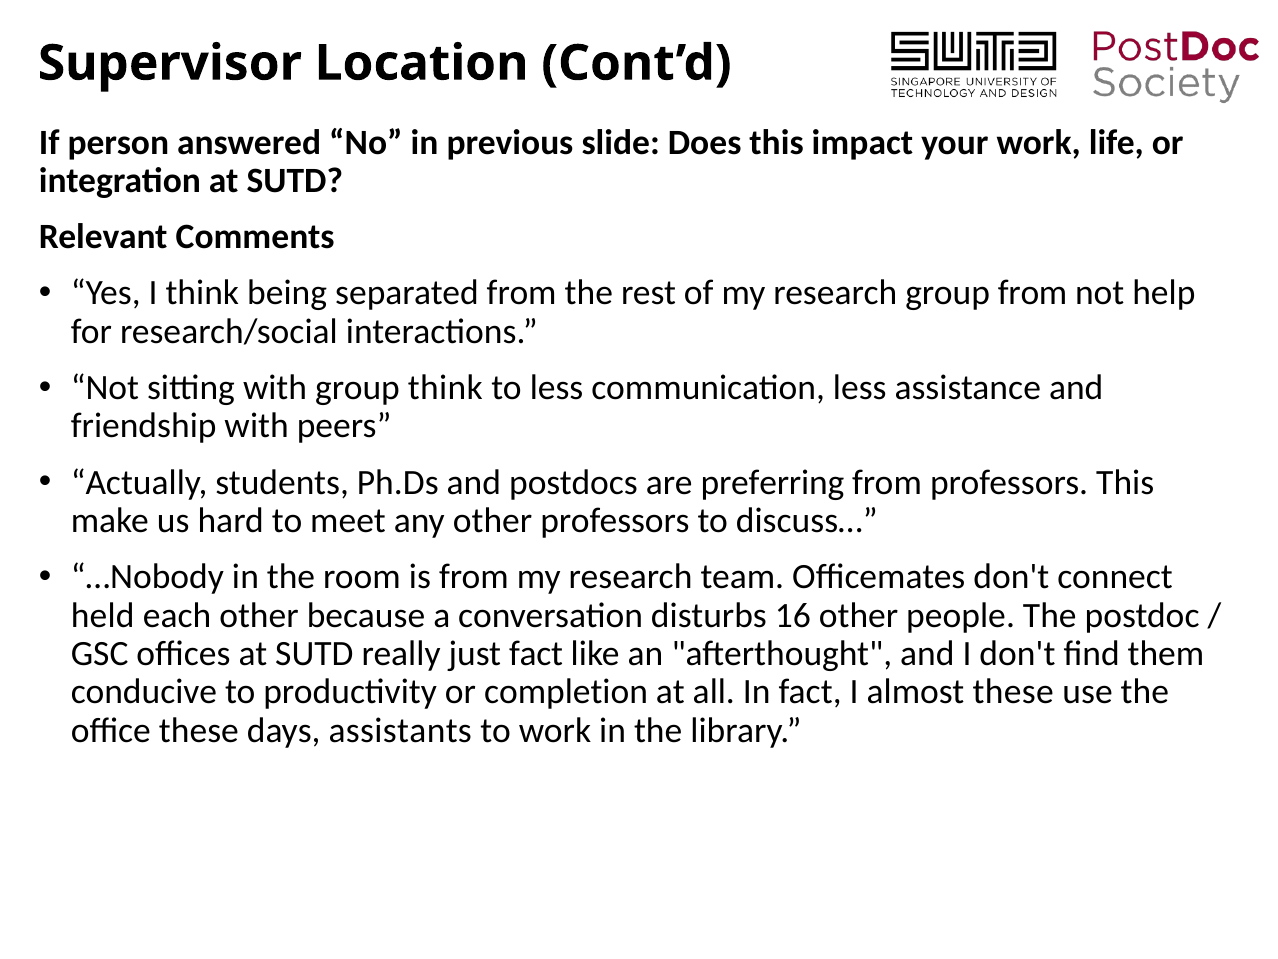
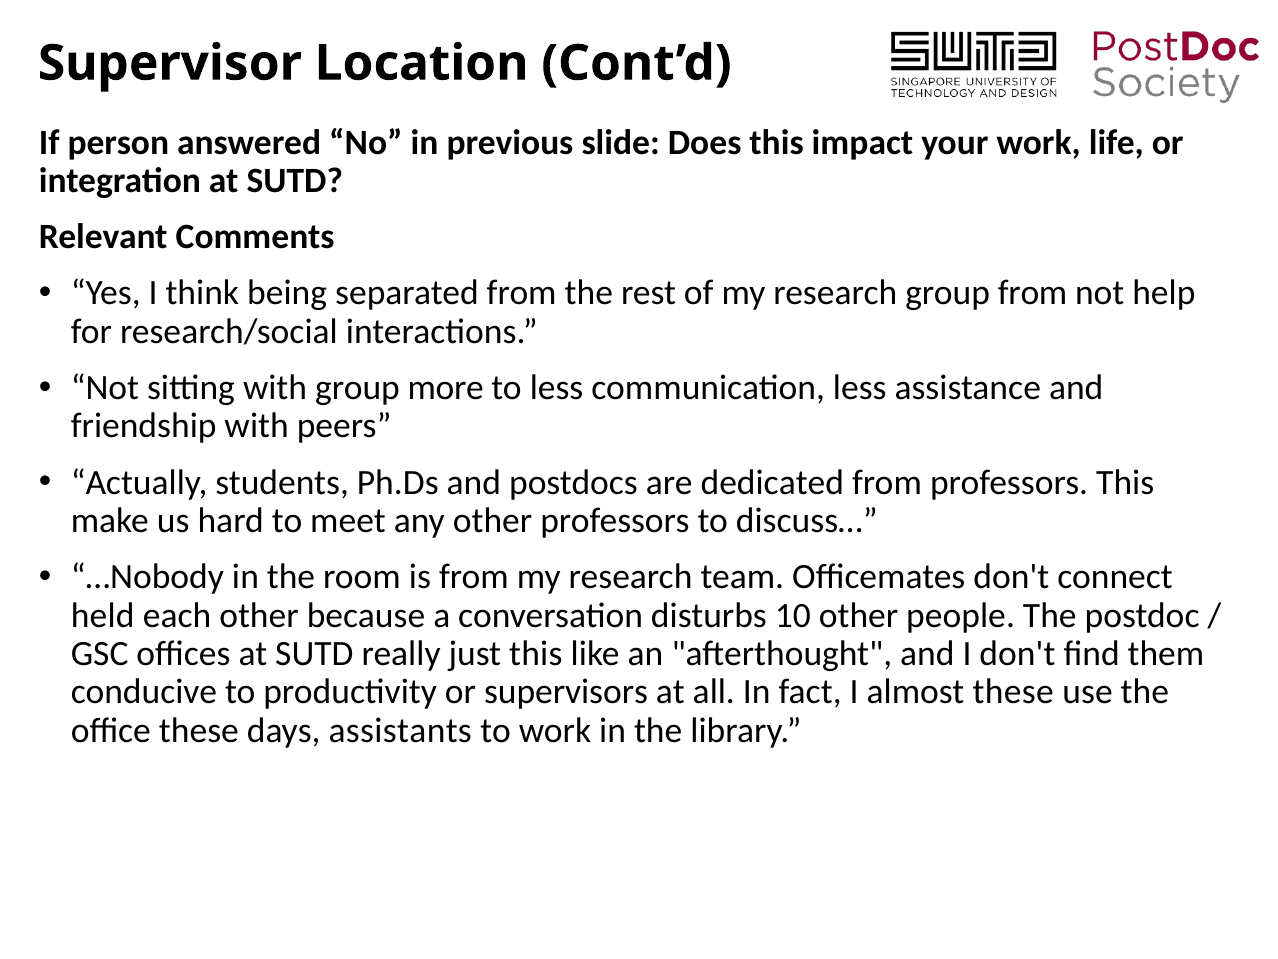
group think: think -> more (446, 388)
preferring: preferring -> dedicated (772, 482)
16: 16 -> 10 (793, 615)
just fact: fact -> this (536, 653)
completion: completion -> supervisors (566, 692)
